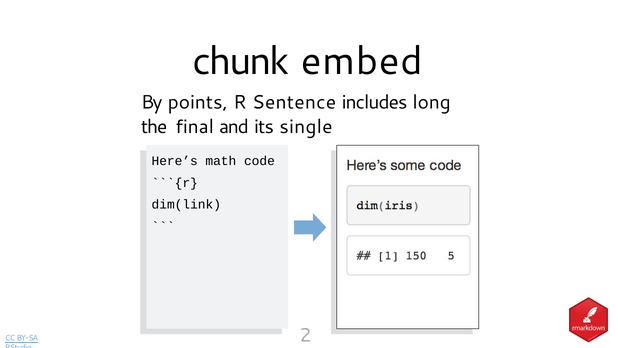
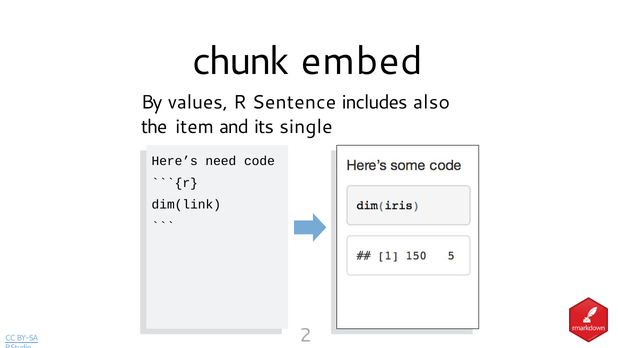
points: points -> values (198, 102)
long: long -> also (431, 102)
final: final -> item (195, 127)
math: math -> need (221, 161)
